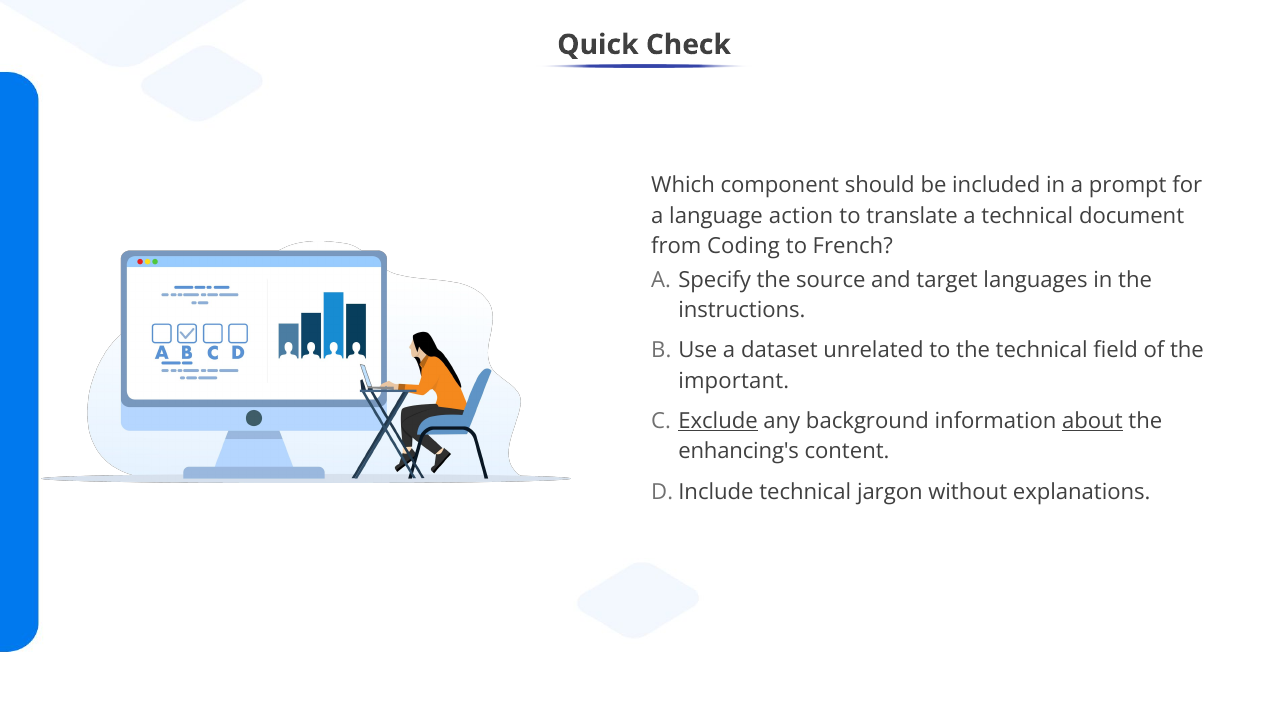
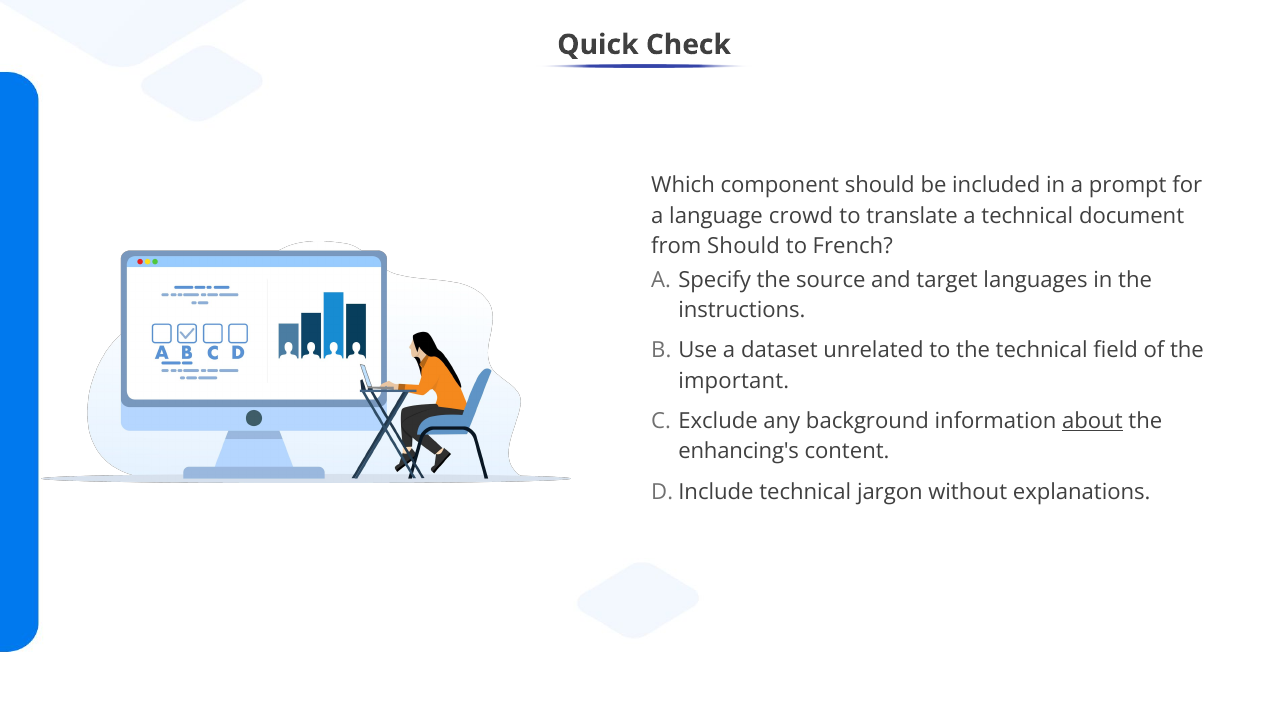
action: action -> crowd (801, 216)
from Coding: Coding -> Should (744, 246)
Exclude underline: present -> none (718, 421)
